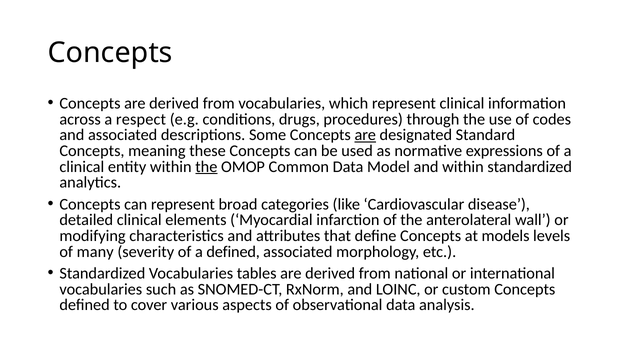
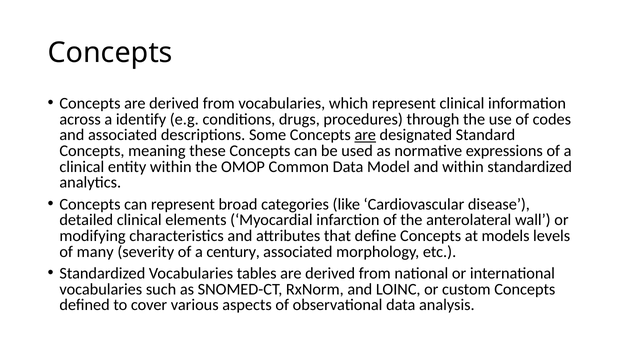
respect: respect -> identify (141, 119)
the underline: present -> none (206, 167)
a defined: defined -> century (233, 252)
